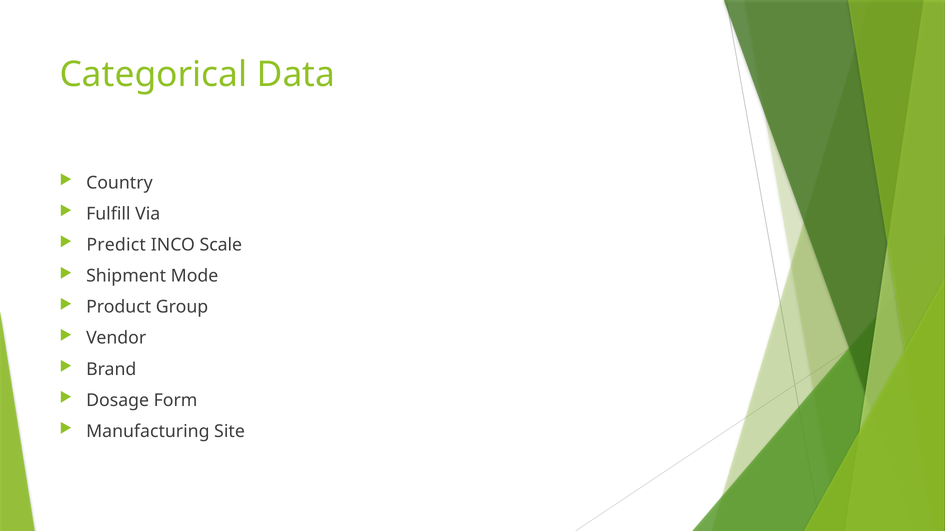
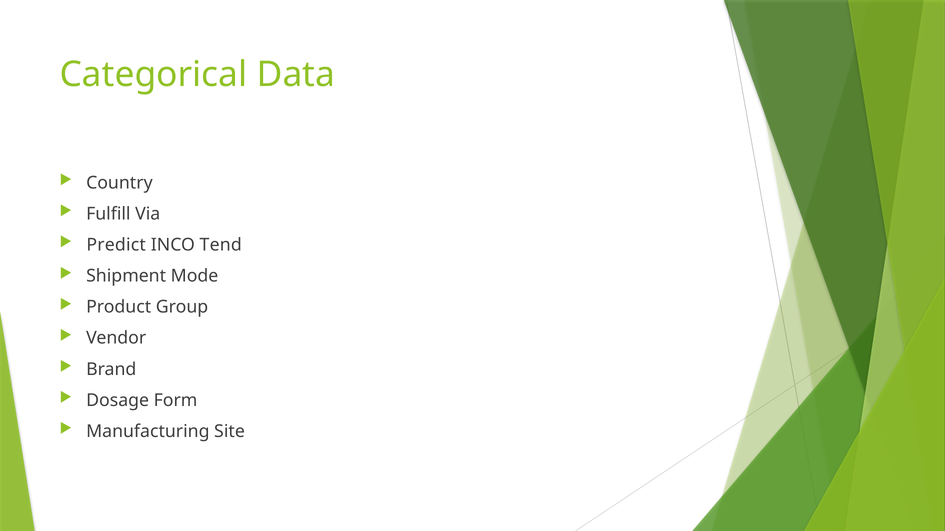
Scale: Scale -> Tend (221, 245)
